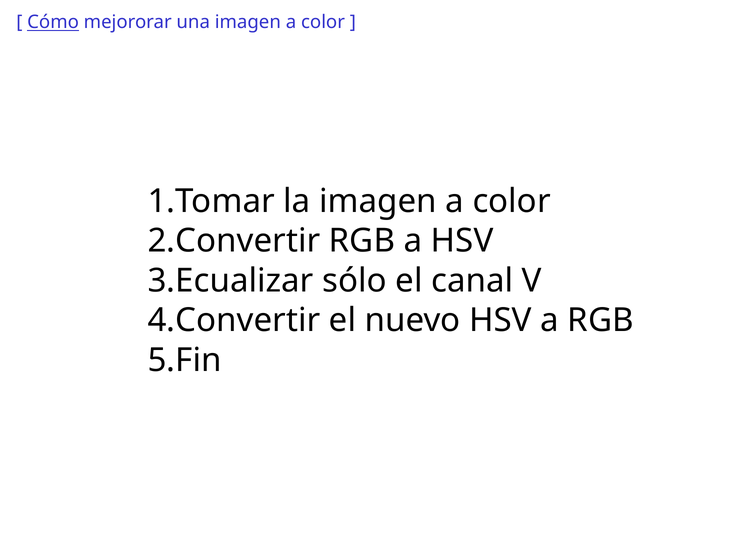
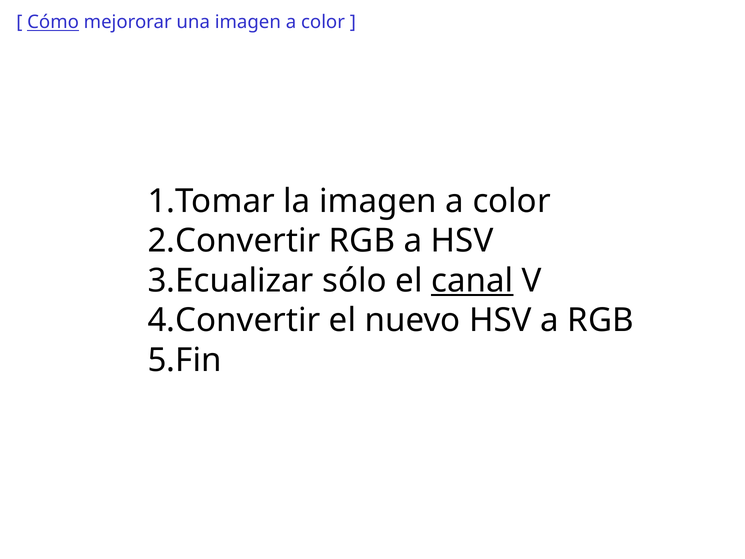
canal underline: none -> present (472, 281)
